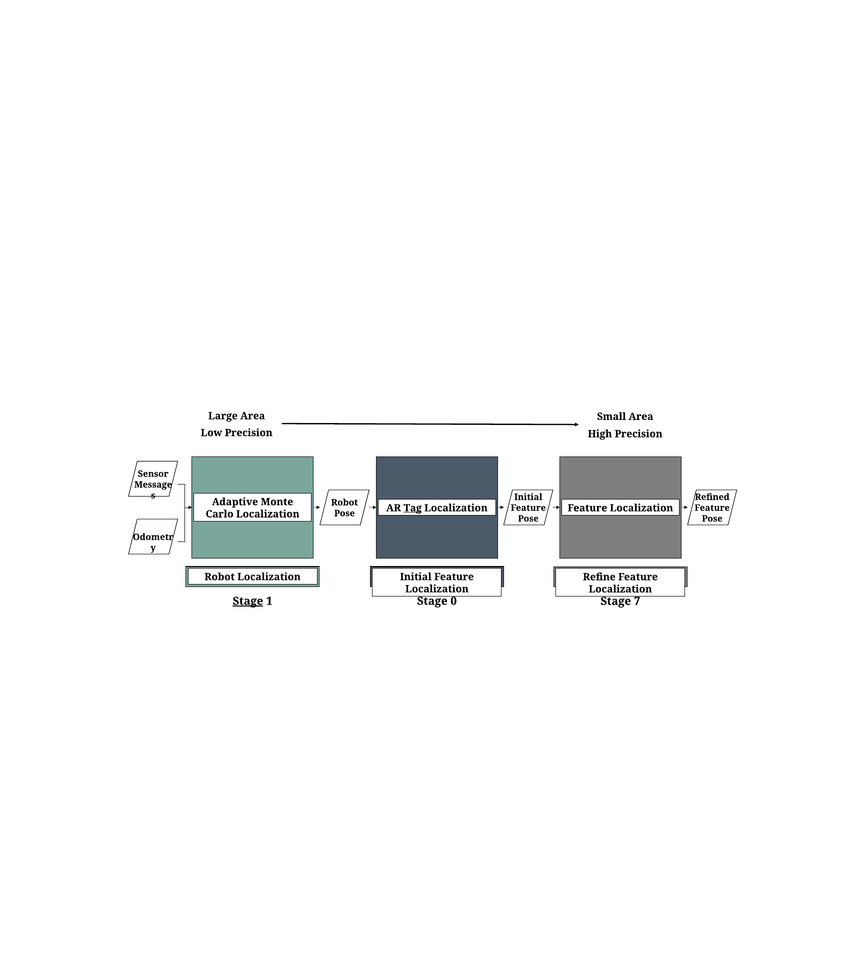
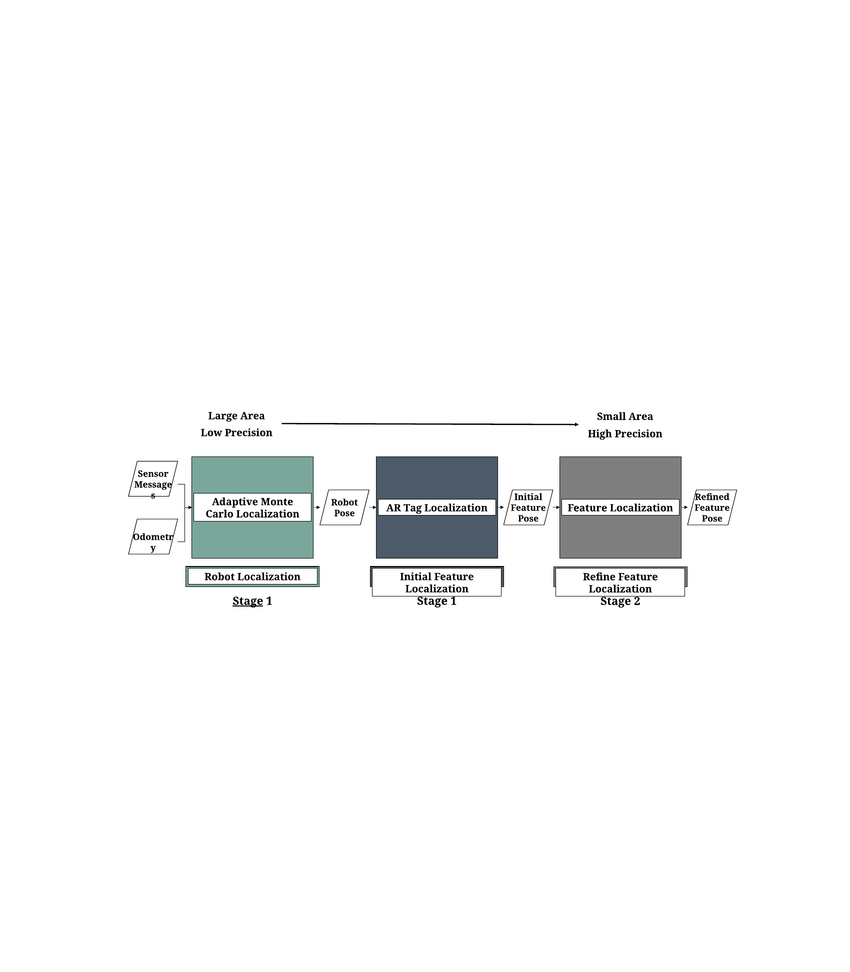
Tag underline: present -> none (413, 508)
0: 0 -> 1 (454, 601)
7: 7 -> 2 (637, 601)
